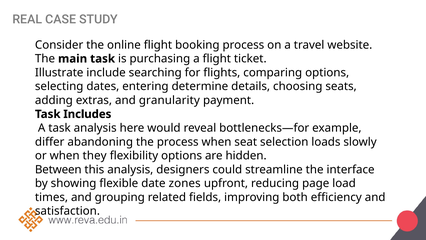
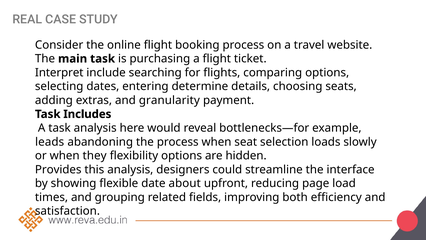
Illustrate: Illustrate -> Interpret (59, 72)
differ: differ -> leads (50, 142)
Between: Between -> Provides (58, 169)
zones: zones -> about (185, 183)
